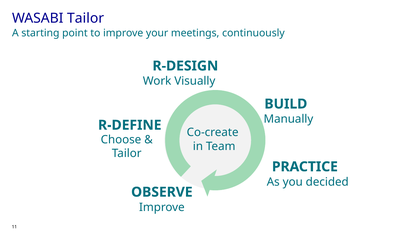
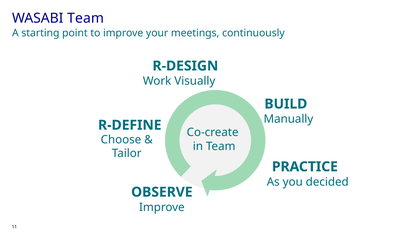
WASABI Tailor: Tailor -> Team (86, 18)
